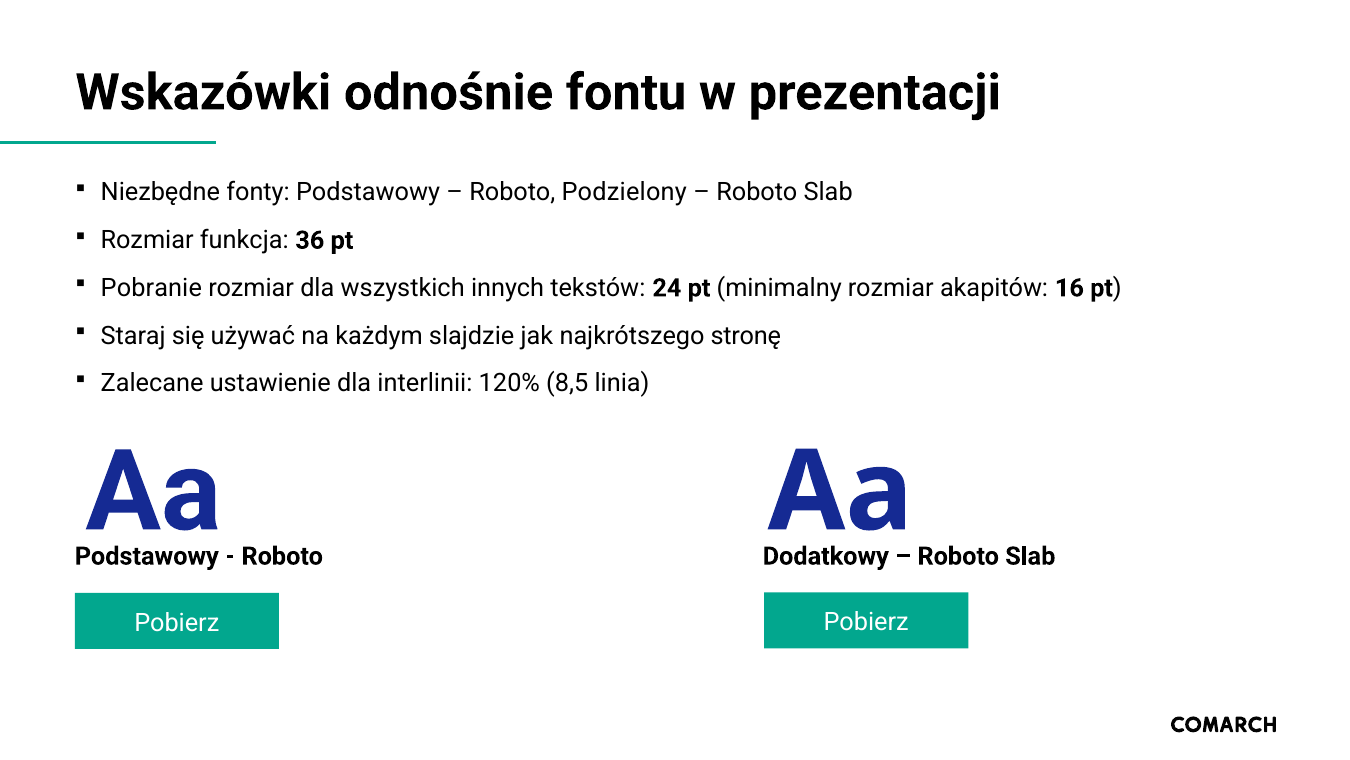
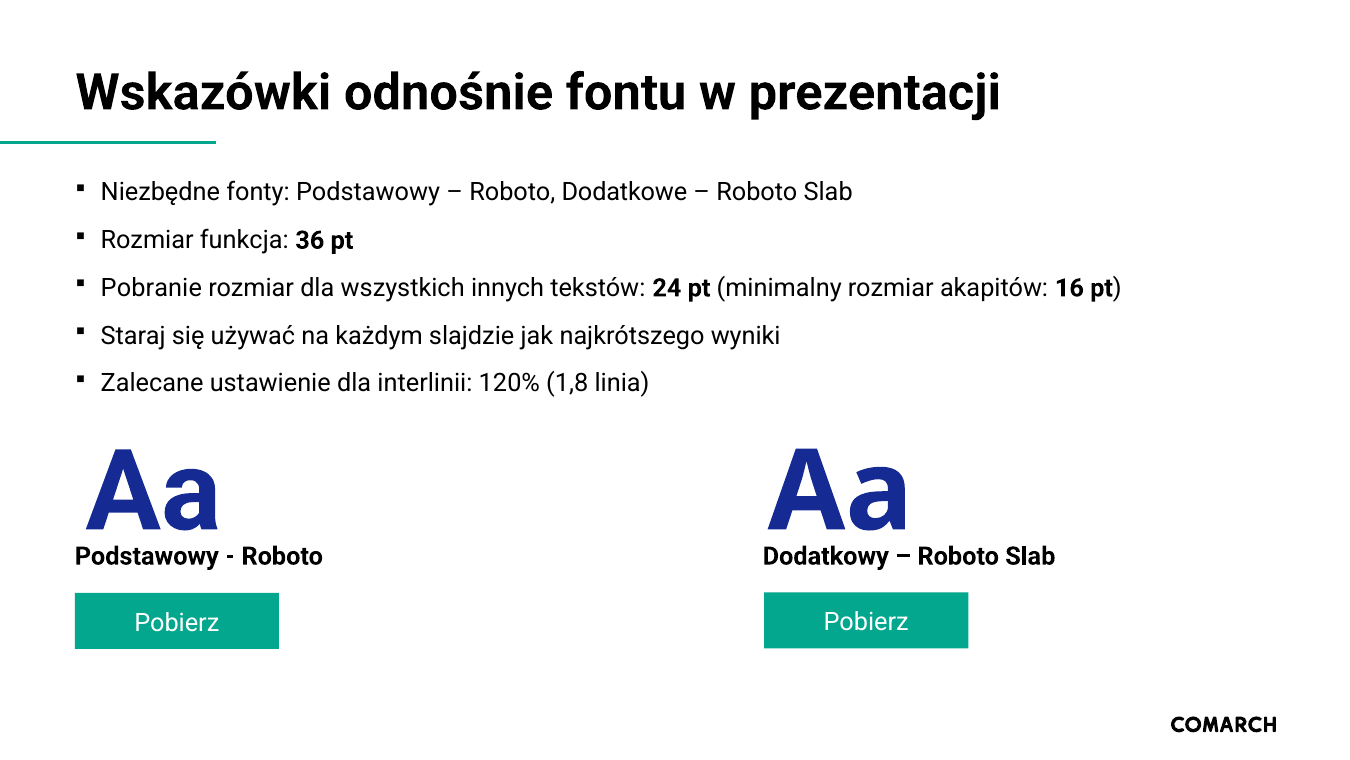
Podzielony: Podzielony -> Dodatkowe (624, 192)
stronę: stronę -> wyniki (746, 335)
8,5: 8,5 -> 1,8 (567, 383)
